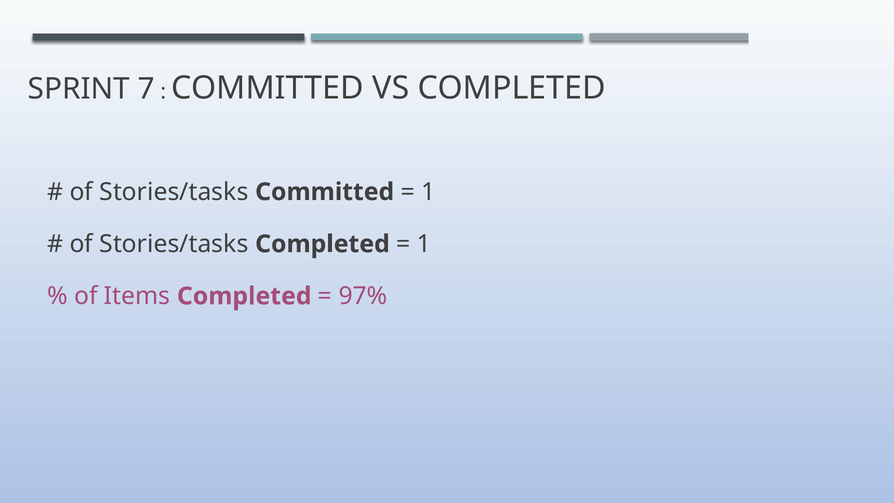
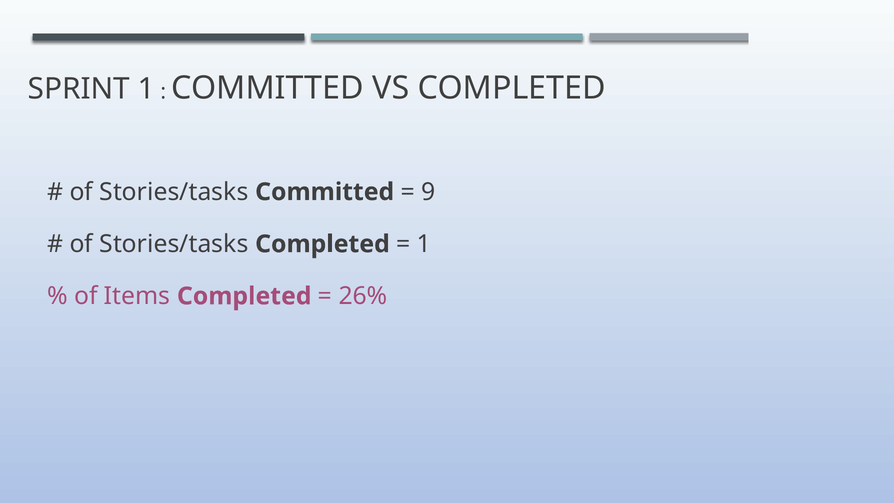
SPRINT 7: 7 -> 1 (146, 89)
1: 1 -> 9 (428, 192)
97%: 97% -> 26% (363, 296)
